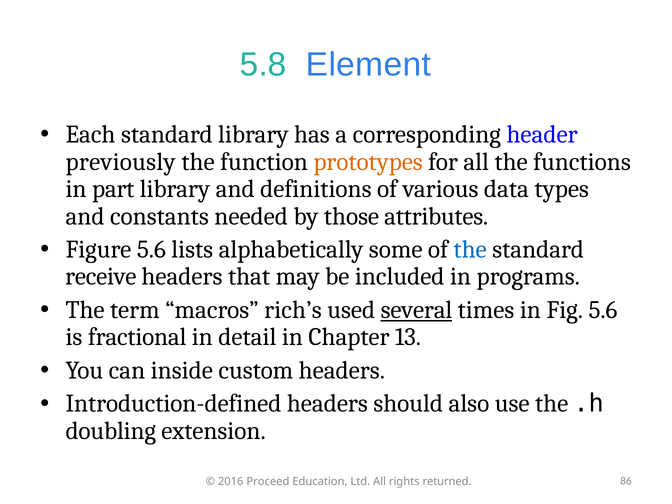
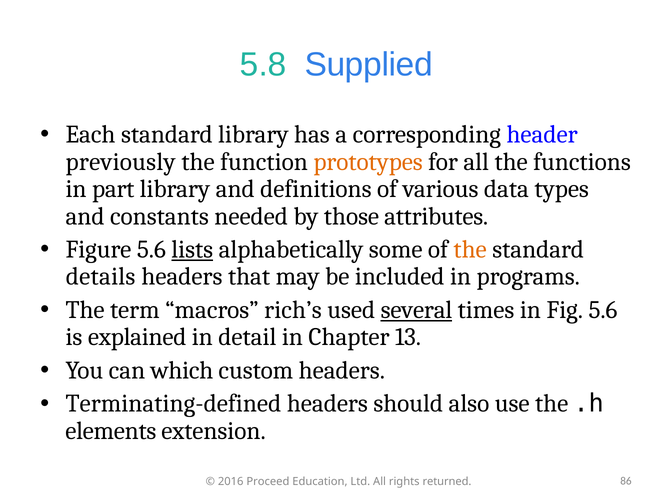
Element: Element -> Supplied (369, 65)
lists underline: none -> present (192, 249)
the colour: blue -> orange (470, 249)
receive: receive -> details (101, 277)
fractional: fractional -> explained (137, 337)
inside: inside -> which (182, 370)
Introduction-defined: Introduction-defined -> Terminating-defined (173, 404)
doubling: doubling -> elements (111, 431)
